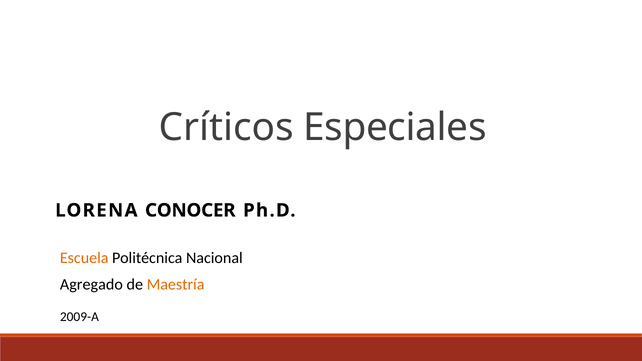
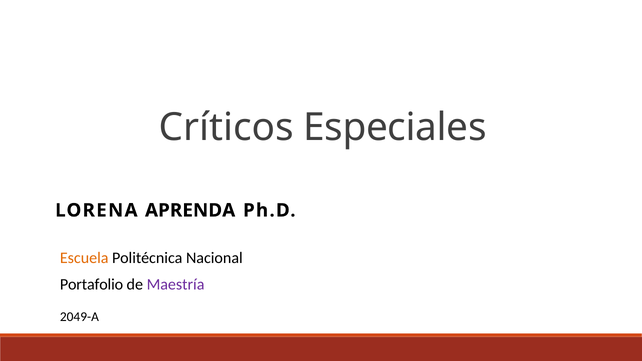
CONOCER: CONOCER -> APRENDA (190, 210)
Agregado: Agregado -> Portafolio (92, 285)
Maestría colour: orange -> purple (176, 285)
2009-A: 2009-A -> 2049-A (79, 317)
